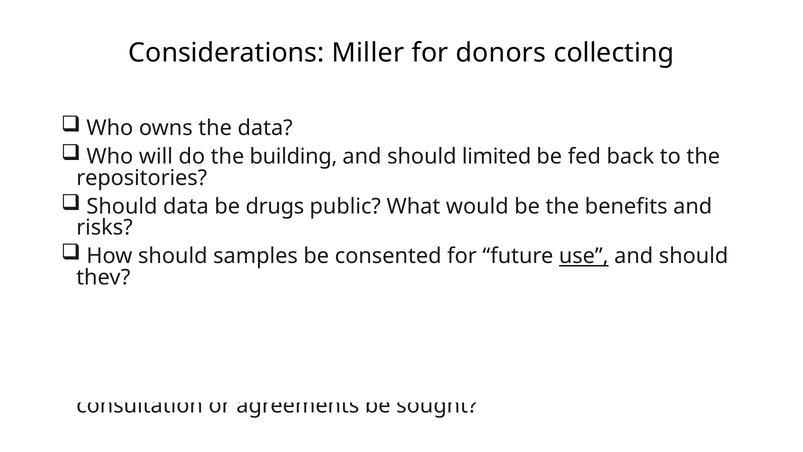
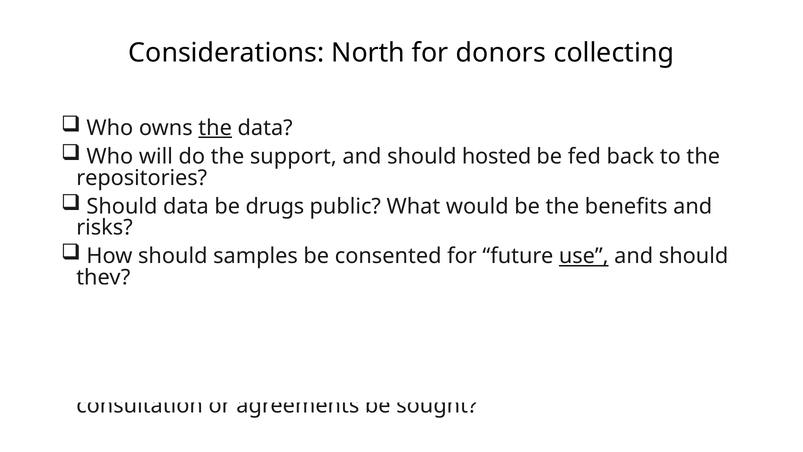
Miller: Miller -> North (368, 53)
the underline: none -> present (215, 128)
building: building -> support (293, 157)
limited: limited -> hosted (497, 157)
